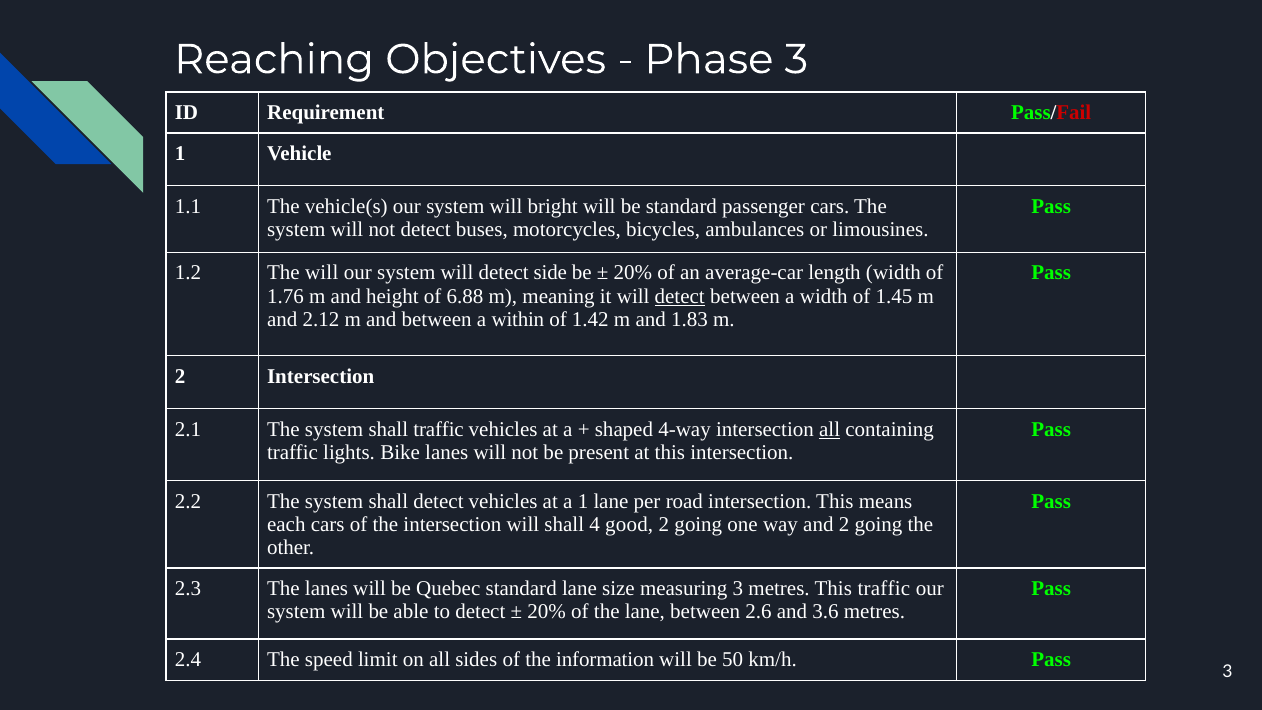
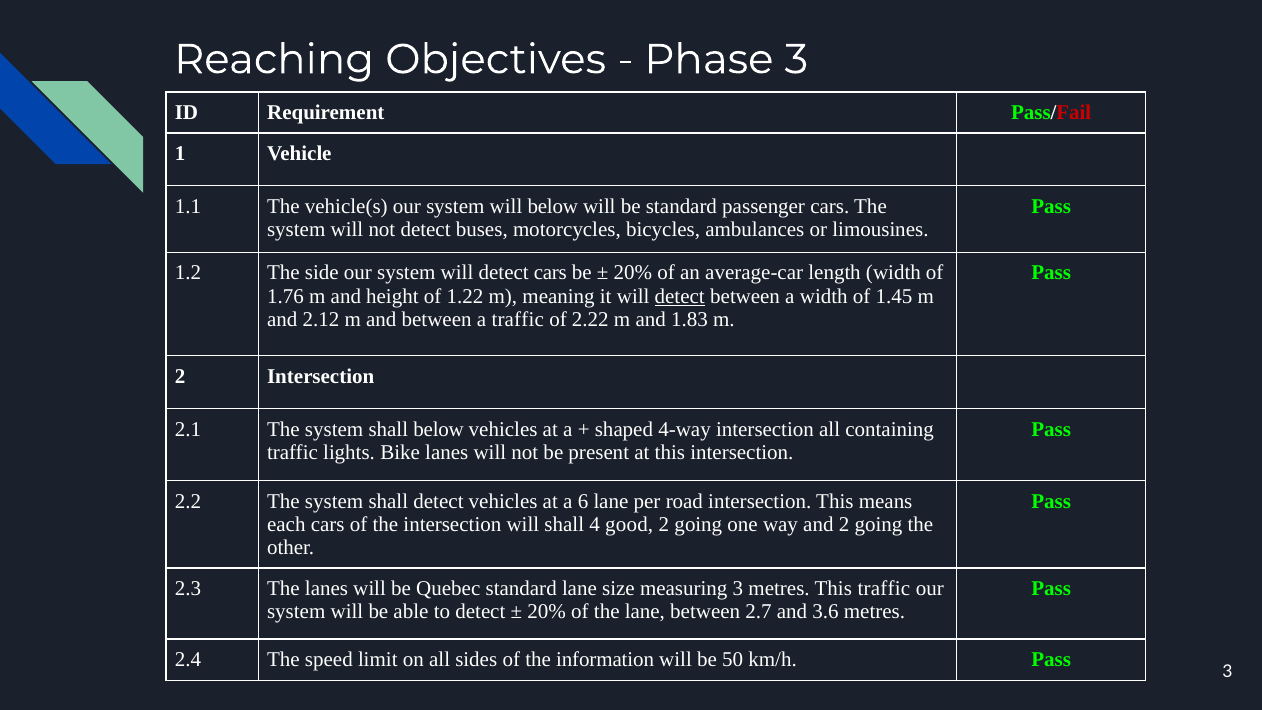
will bright: bright -> below (553, 206)
The will: will -> side (322, 273)
detect side: side -> cars (550, 273)
6.88: 6.88 -> 1.22 (465, 296)
a within: within -> traffic (518, 320)
1.42: 1.42 -> 2.22 (590, 320)
shall traffic: traffic -> below (439, 429)
all underline: present -> none (830, 429)
a 1: 1 -> 6 (583, 501)
2.6: 2.6 -> 2.7 (759, 612)
